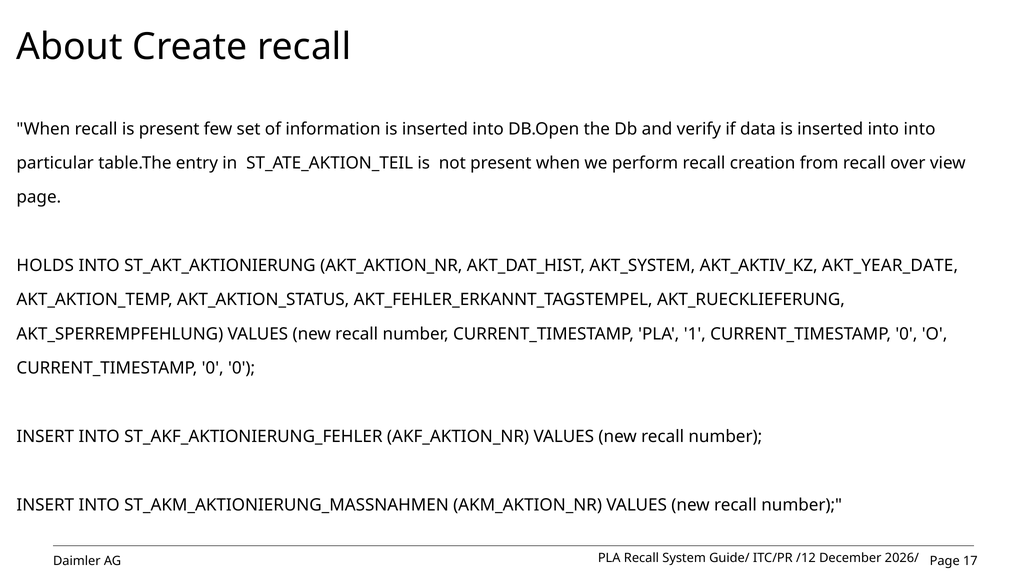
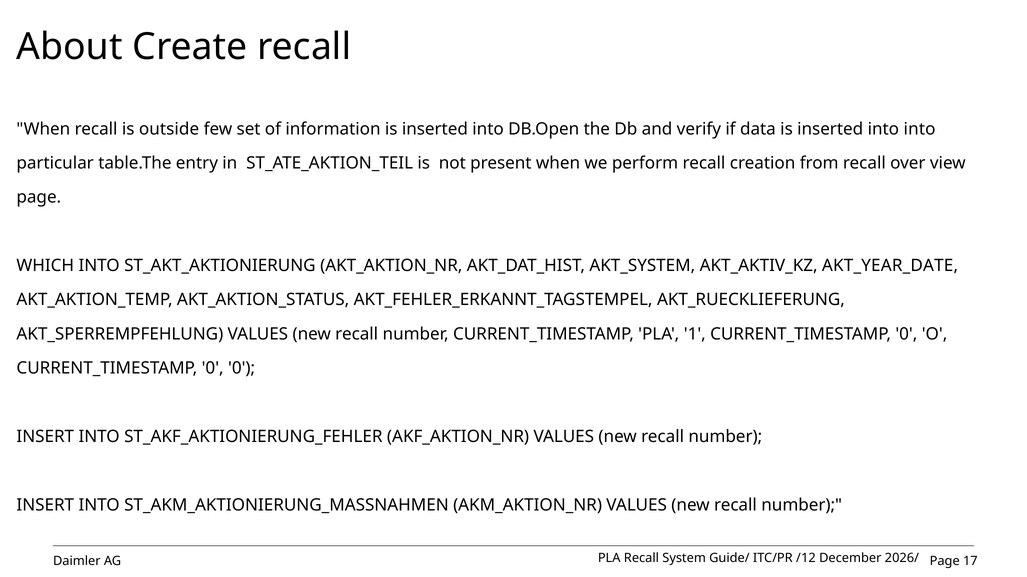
is present: present -> outside (169, 129)
HOLDS: HOLDS -> WHICH (45, 266)
